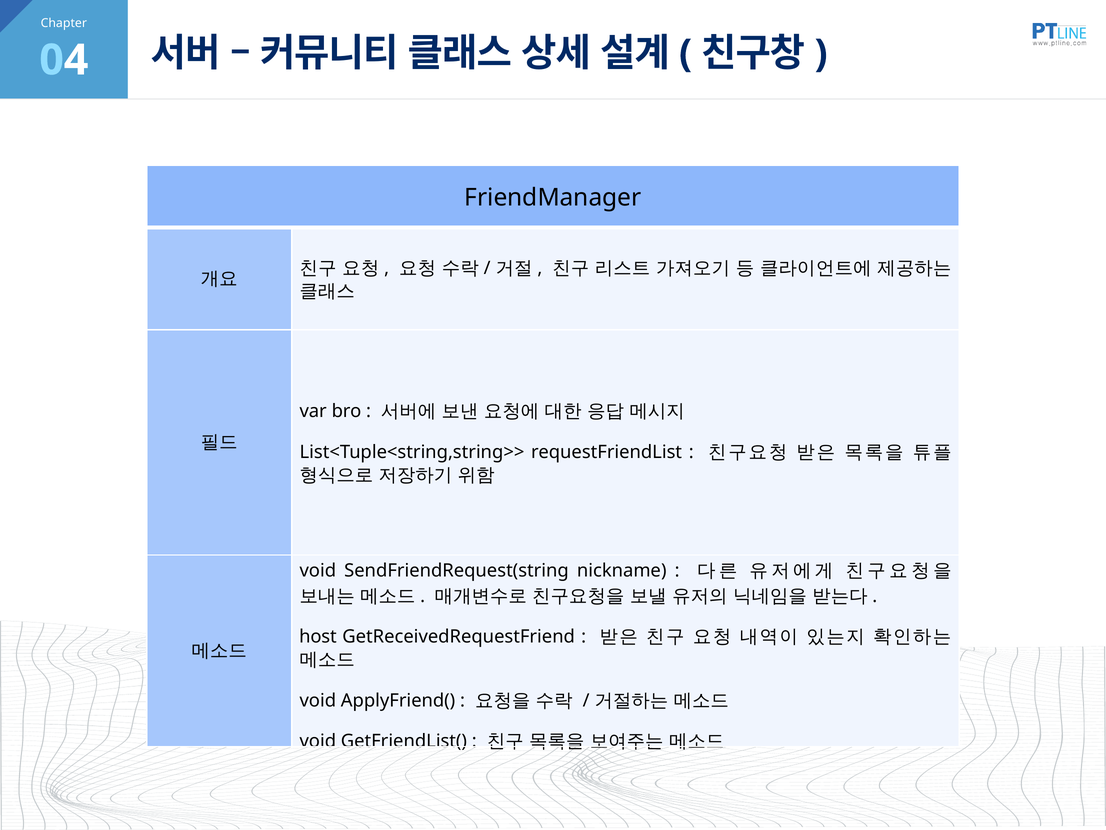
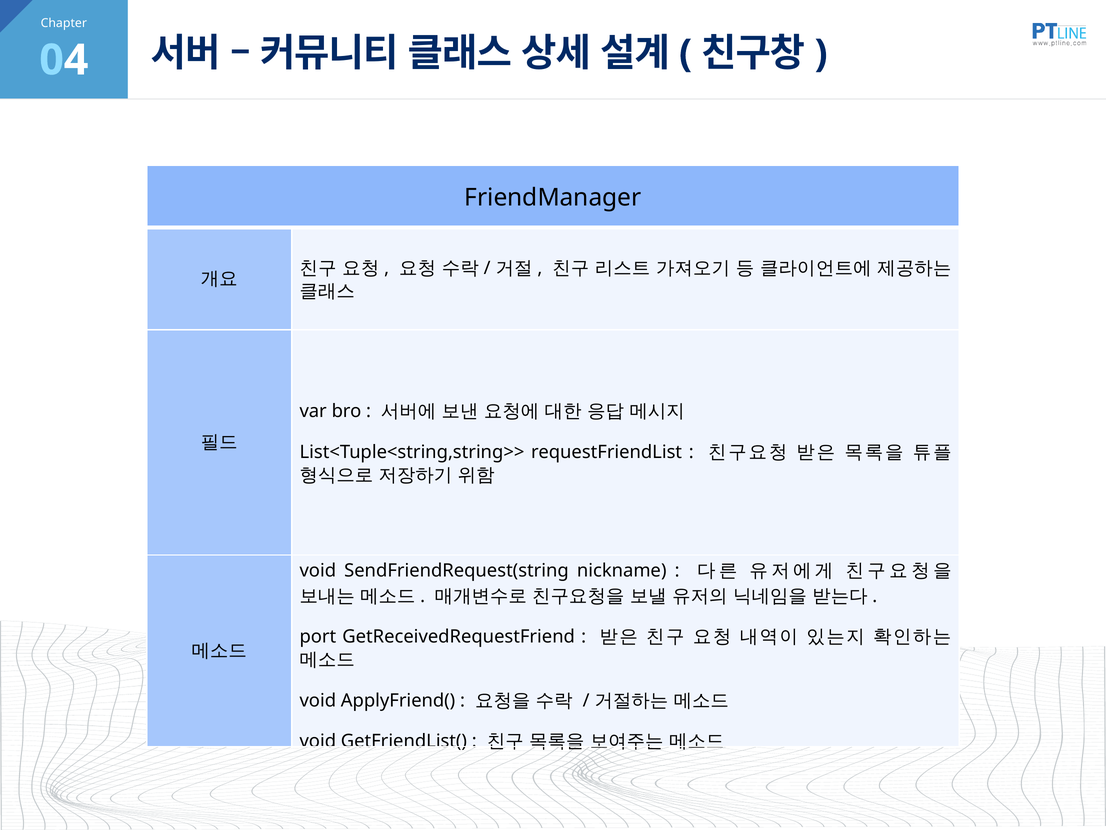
host: host -> port (318, 636)
